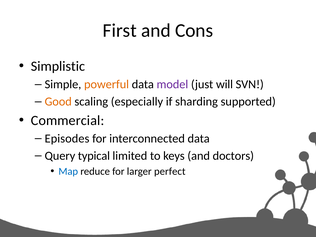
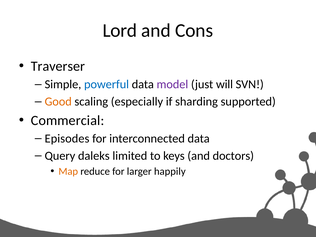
First: First -> Lord (120, 31)
Simplistic: Simplistic -> Traverser (58, 66)
powerful colour: orange -> blue (107, 84)
typical: typical -> daleks (94, 156)
Map colour: blue -> orange (68, 171)
perfect: perfect -> happily (170, 171)
